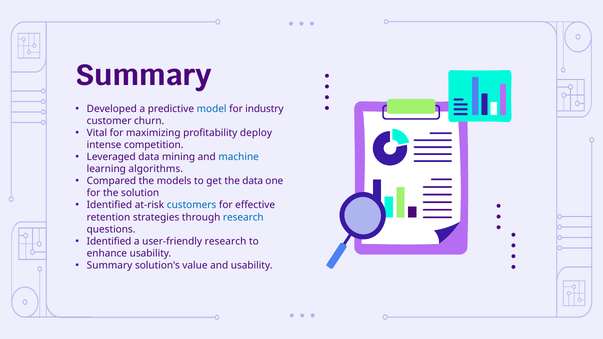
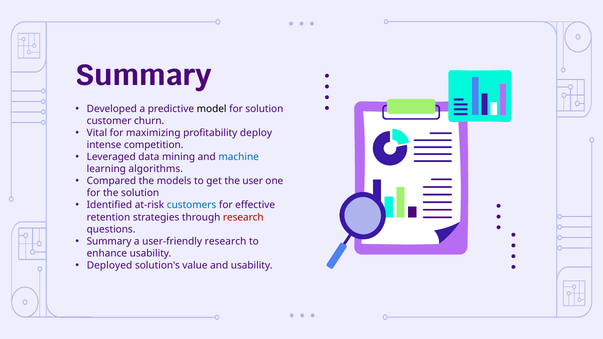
model colour: blue -> black (212, 109)
for industry: industry -> solution (264, 109)
the data: data -> user (253, 181)
research colour: blue -> red (243, 217)
Identified: Identified -> Summary (109, 241)
Summary: Summary -> Deployed (110, 266)
